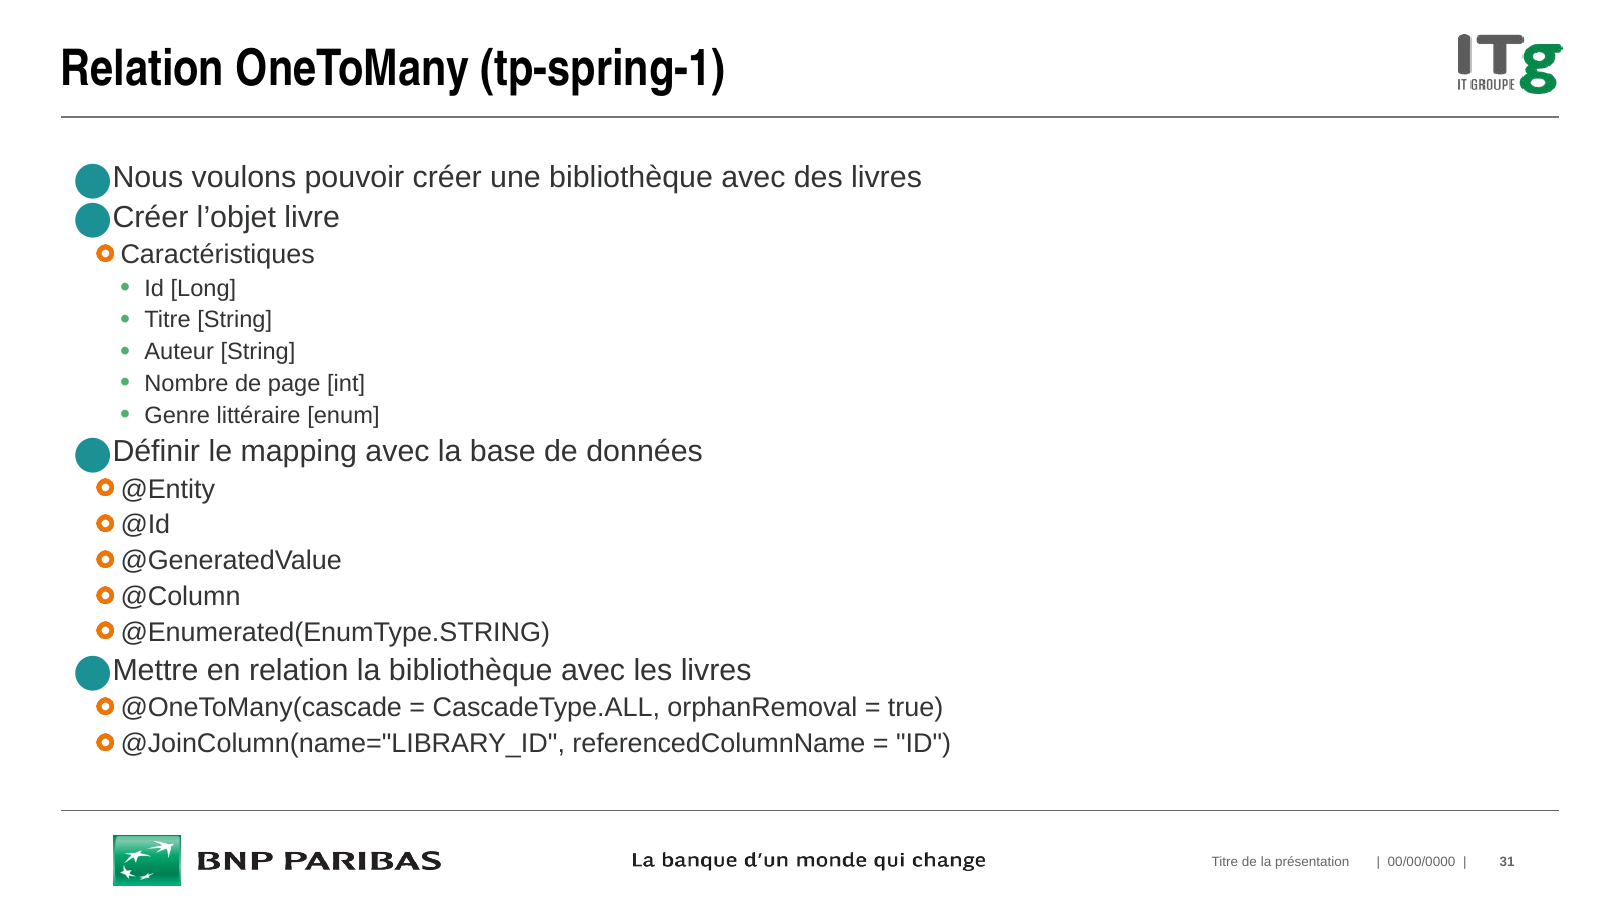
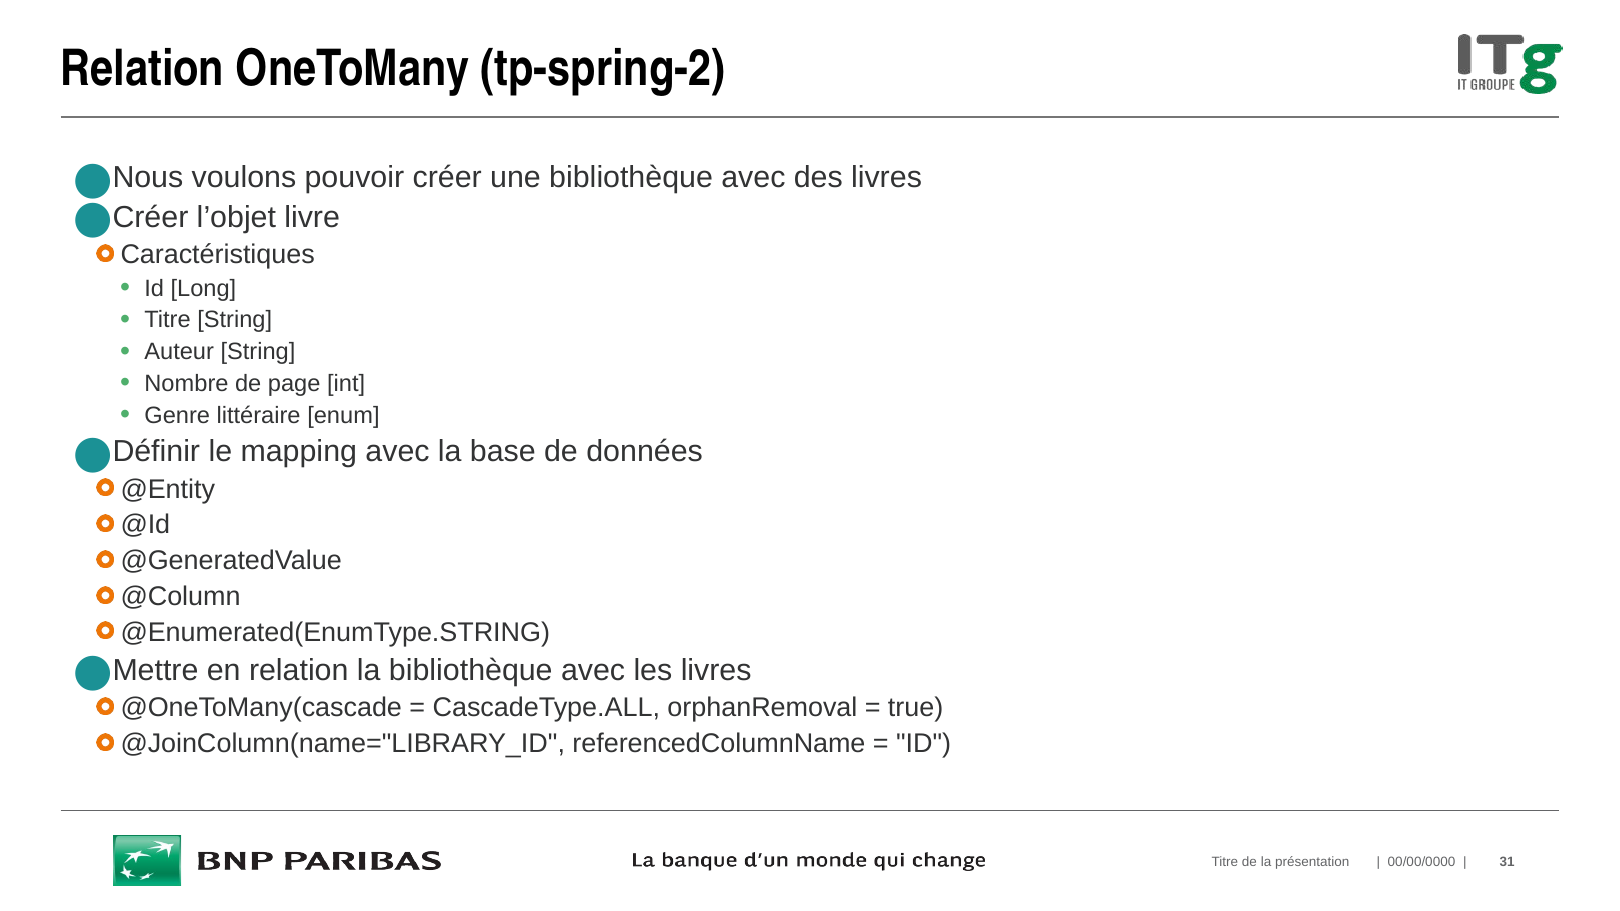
tp-spring-1: tp-spring-1 -> tp-spring-2 (603, 68)
